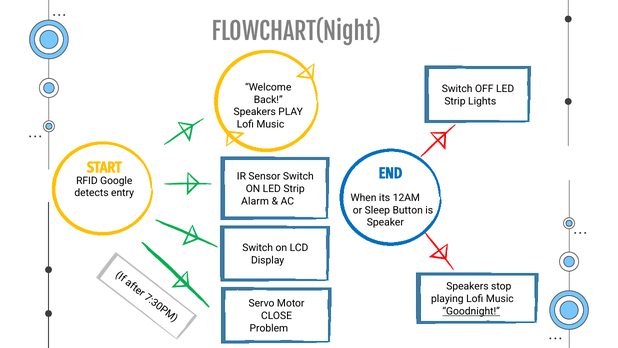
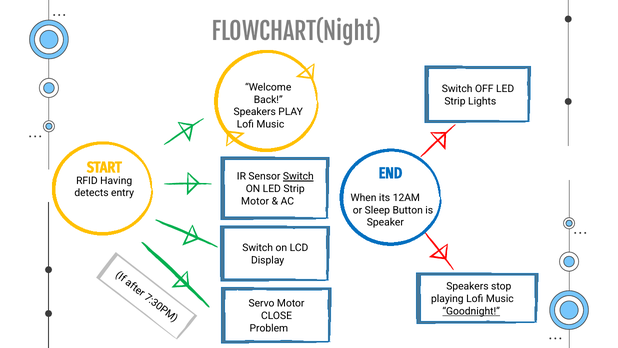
Switch underline: none -> present (298, 176)
Google: Google -> Having (116, 180)
Alarm: Alarm -> Motor (255, 201)
